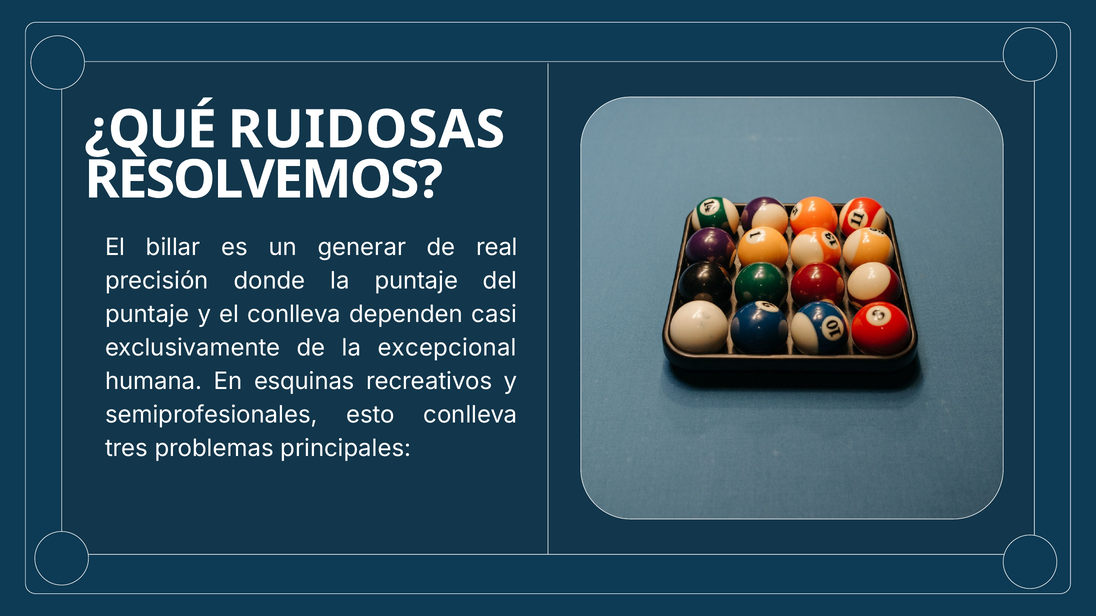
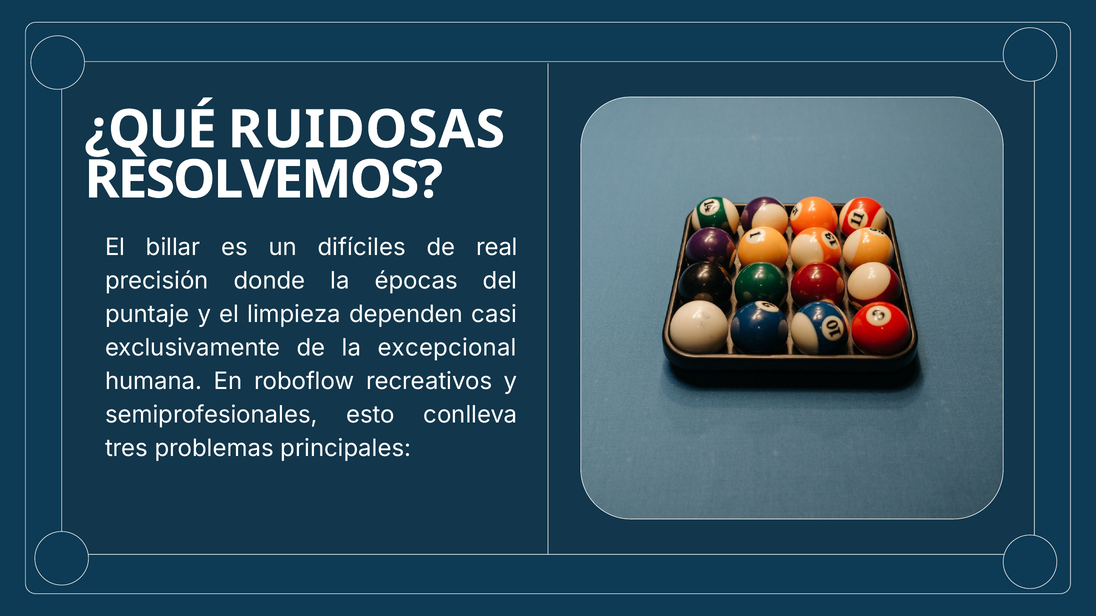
generar: generar -> difíciles (362, 248)
la puntaje: puntaje -> épocas (416, 281)
el conlleva: conlleva -> limpieza (294, 315)
esquinas: esquinas -> roboflow (304, 382)
